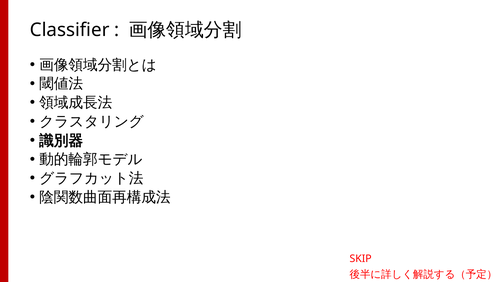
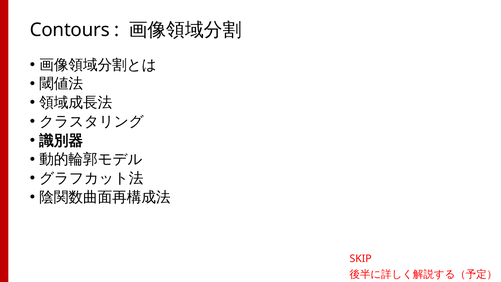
Classifier: Classifier -> Contours (70, 30)
